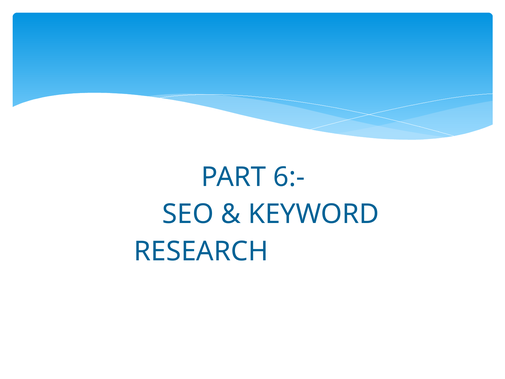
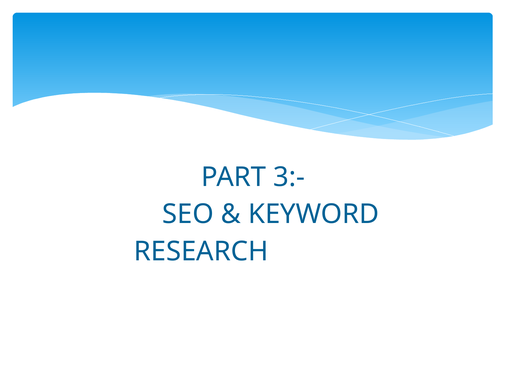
6:-: 6:- -> 3:- (289, 177)
